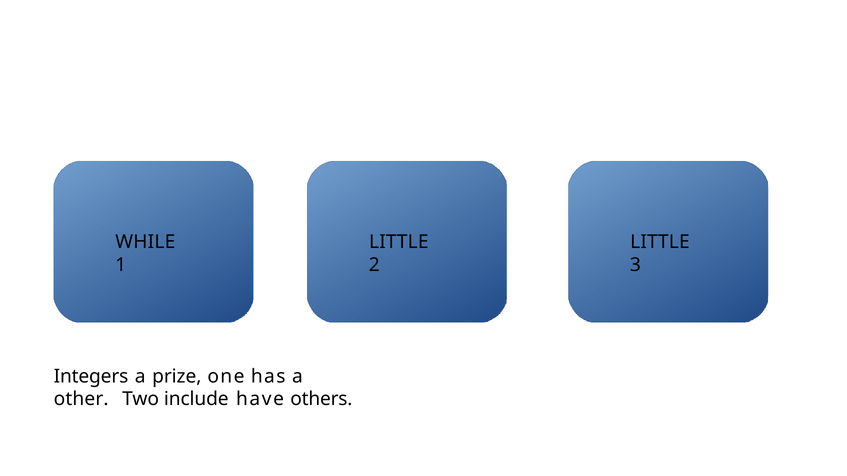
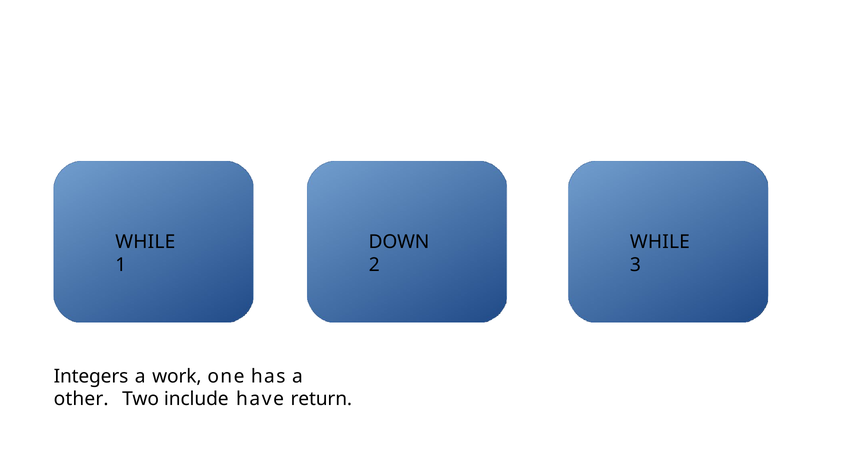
LITTLE: LITTLE -> DOWN (399, 242)
LITTLE: LITTLE -> WHILE (660, 242)
prize: prize -> work (177, 377)
others: others -> return (321, 399)
